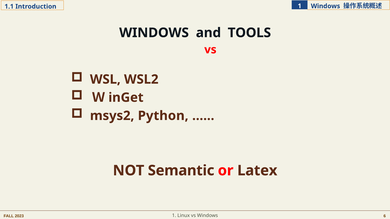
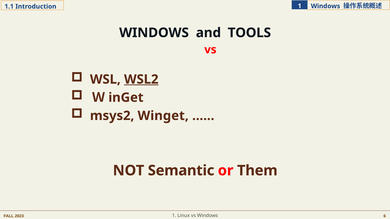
WSL2 underline: none -> present (141, 79)
Python: Python -> Winget (163, 116)
Latex: Latex -> Them (257, 171)
